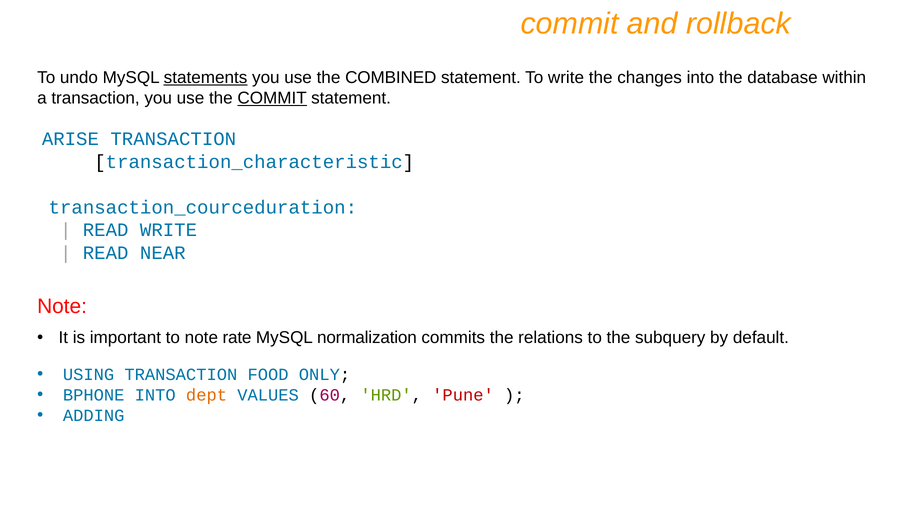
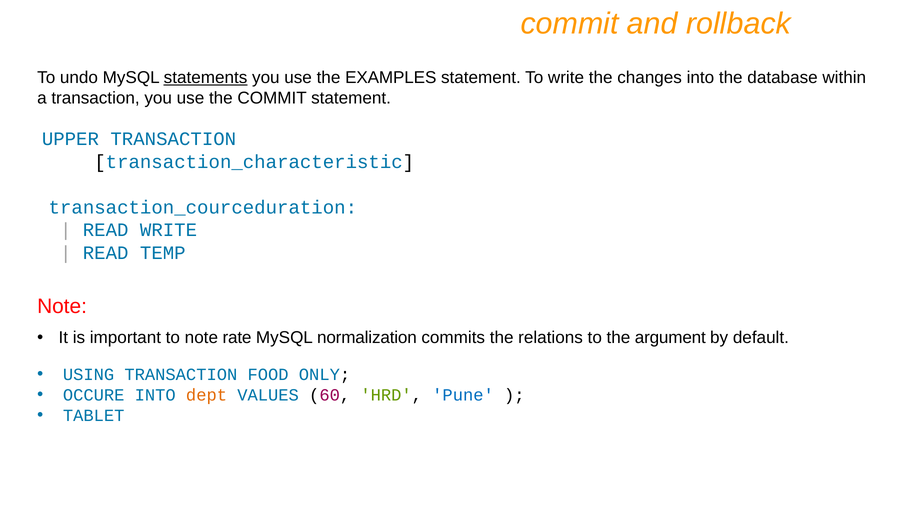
COMBINED: COMBINED -> EXAMPLES (391, 77)
COMMIT underline: present -> none (272, 98)
ARISE: ARISE -> UPPER (70, 139)
NEAR: NEAR -> TEMP (163, 253)
subquery: subquery -> argument (670, 338)
BPHONE: BPHONE -> OCCURE (94, 395)
Pune colour: red -> blue (463, 395)
ADDING: ADDING -> TABLET (94, 416)
